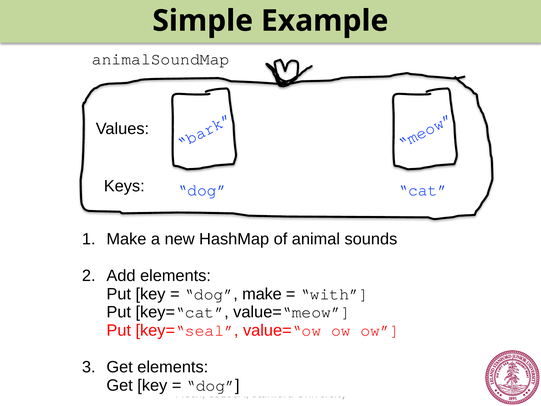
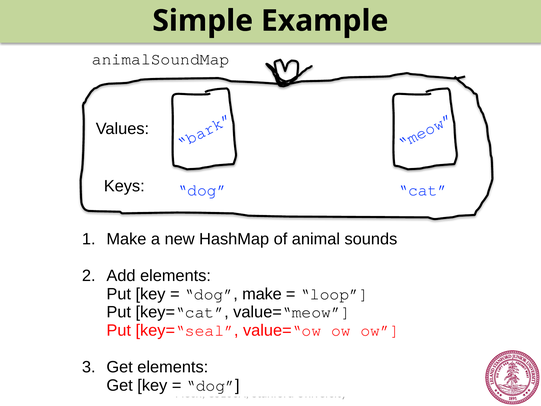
with: with -> loop (334, 294)
